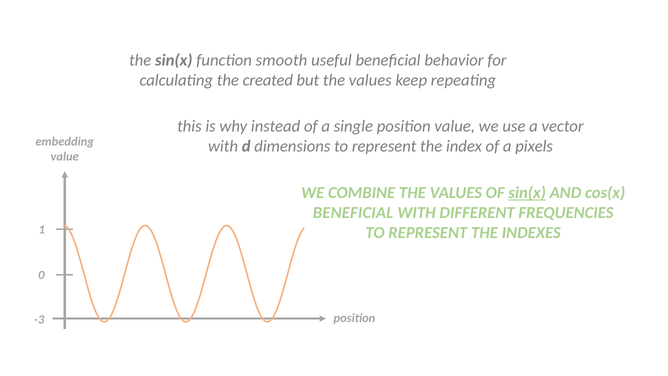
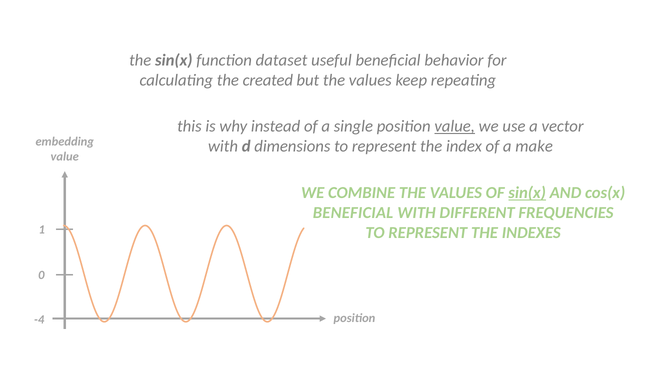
smooth: smooth -> dataset (282, 60)
value underline: none -> present (455, 126)
pixels: pixels -> make (534, 146)
-3: -3 -> -4 (39, 319)
